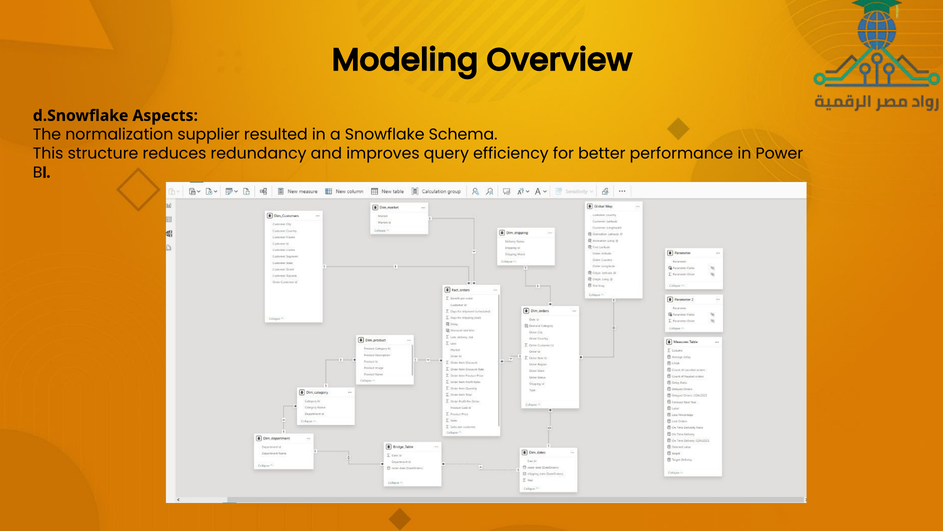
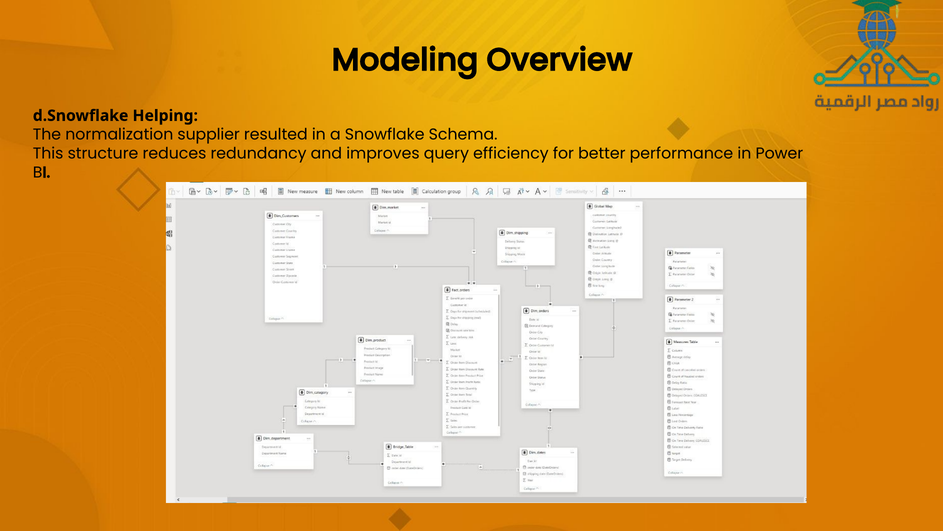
Aspects: Aspects -> Helping (165, 116)
